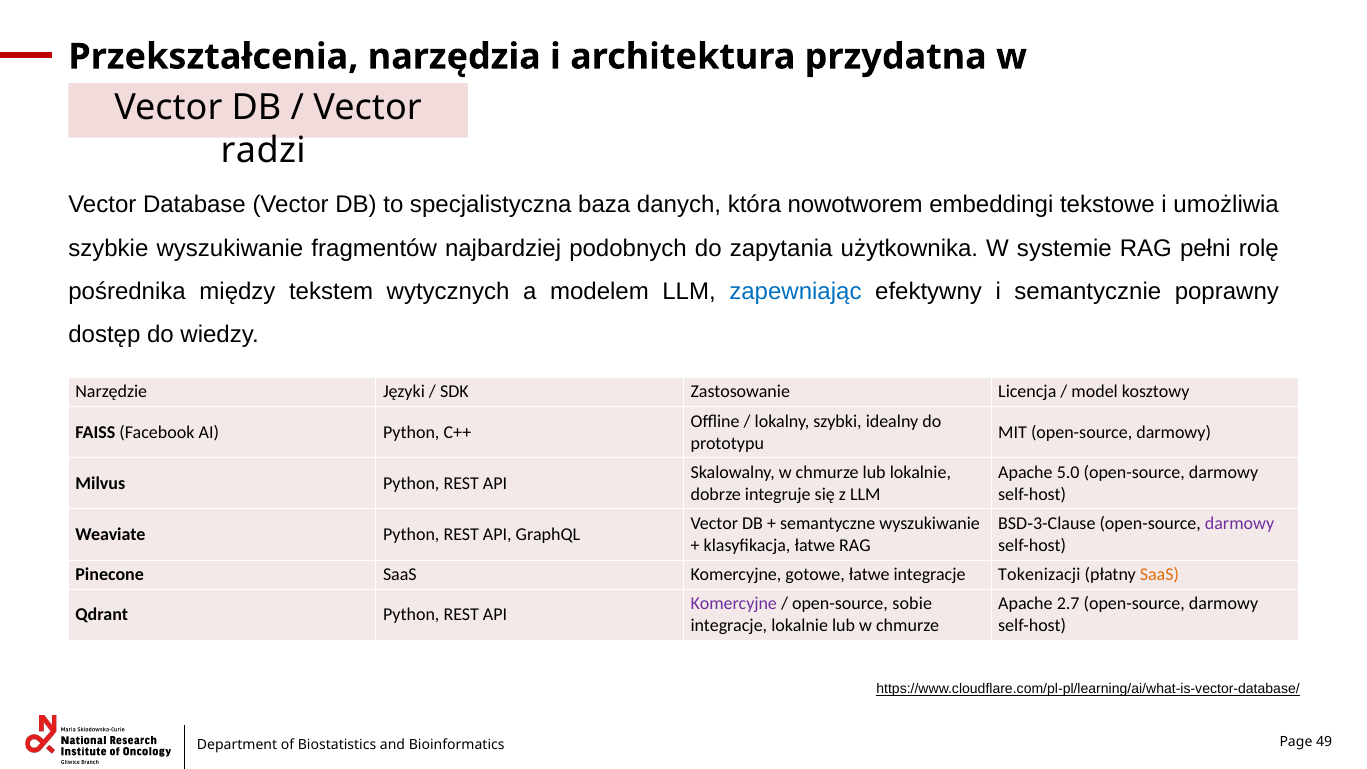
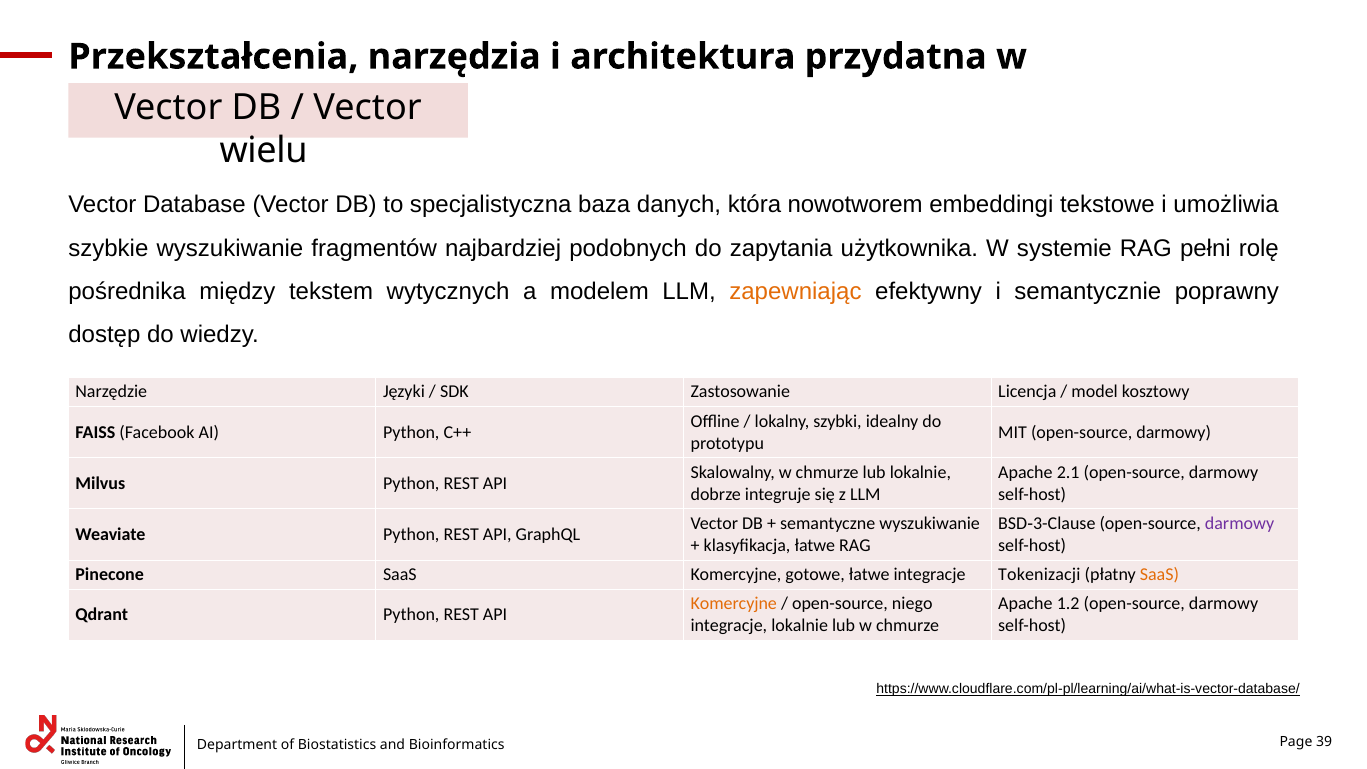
radzi: radzi -> wielu (264, 150)
zapewniając colour: blue -> orange (795, 291)
5.0: 5.0 -> 2.1 (1068, 472)
Komercyjne colour: purple -> orange (734, 604)
sobie: sobie -> niego (912, 604)
2.7: 2.7 -> 1.2 (1068, 604)
49: 49 -> 39 (1324, 741)
